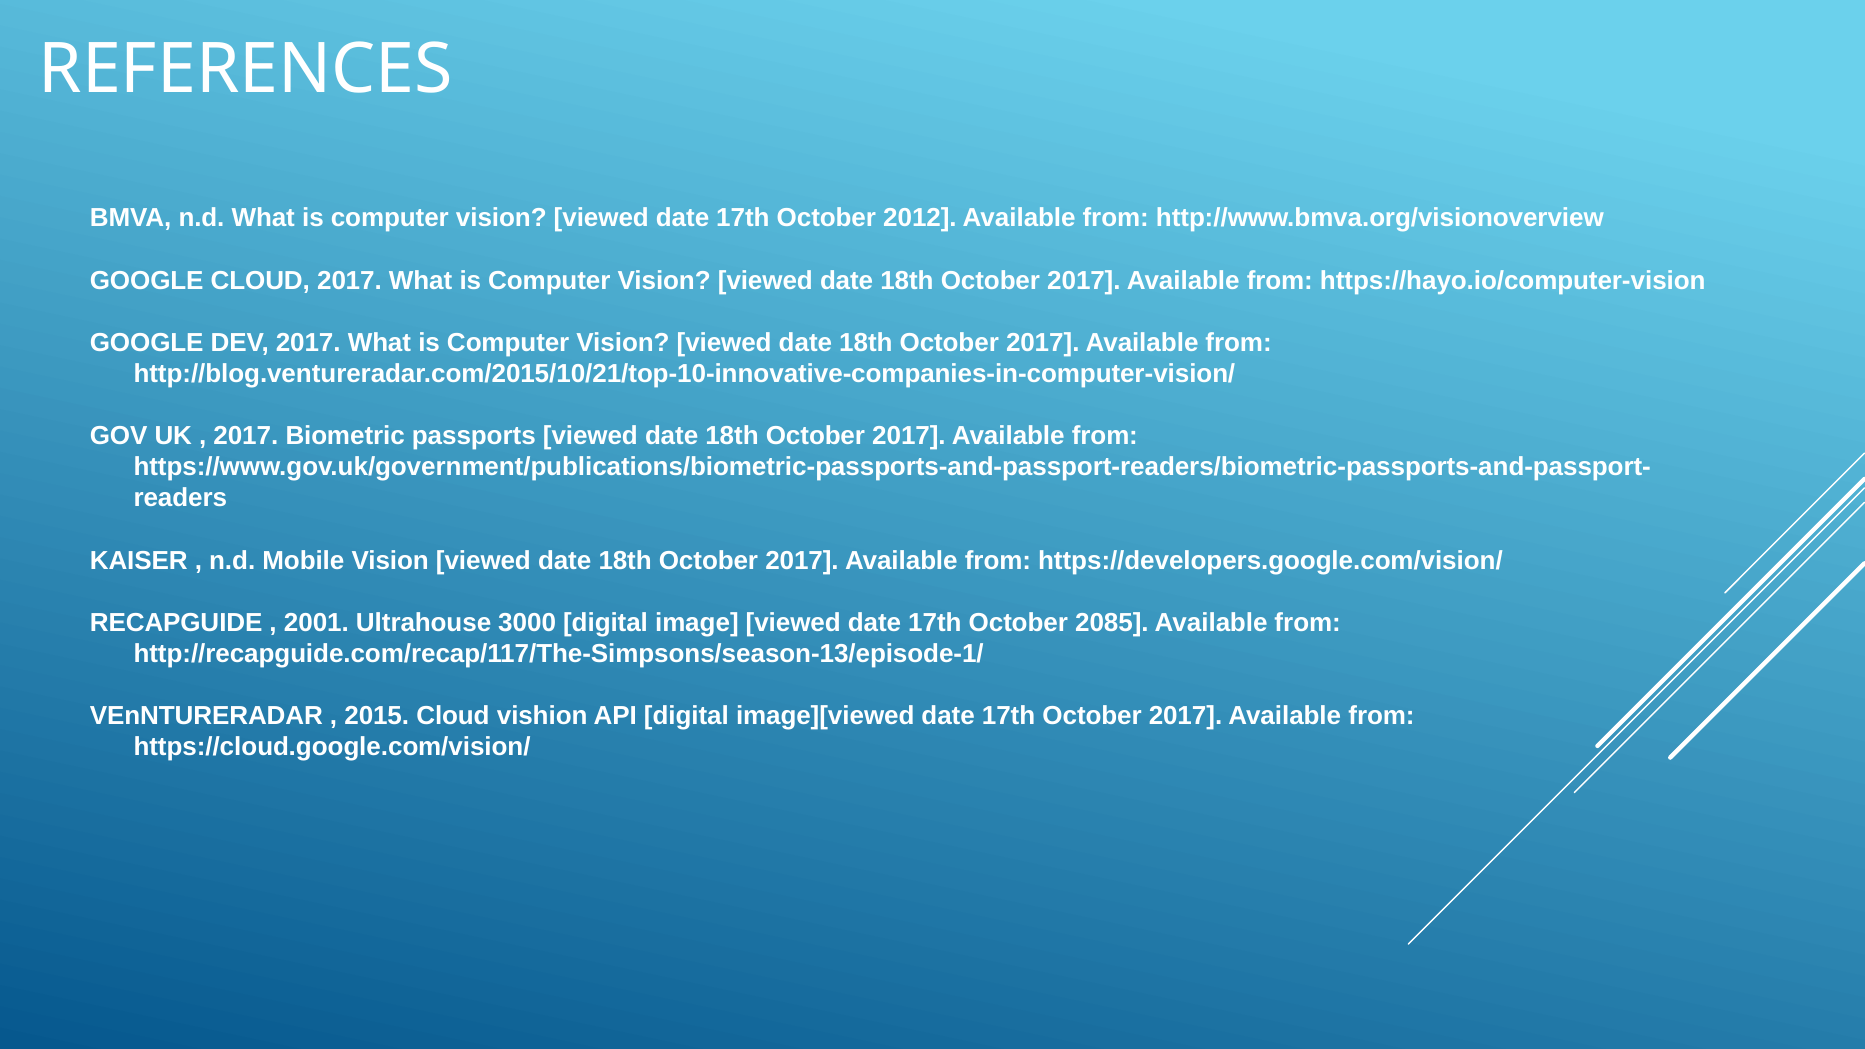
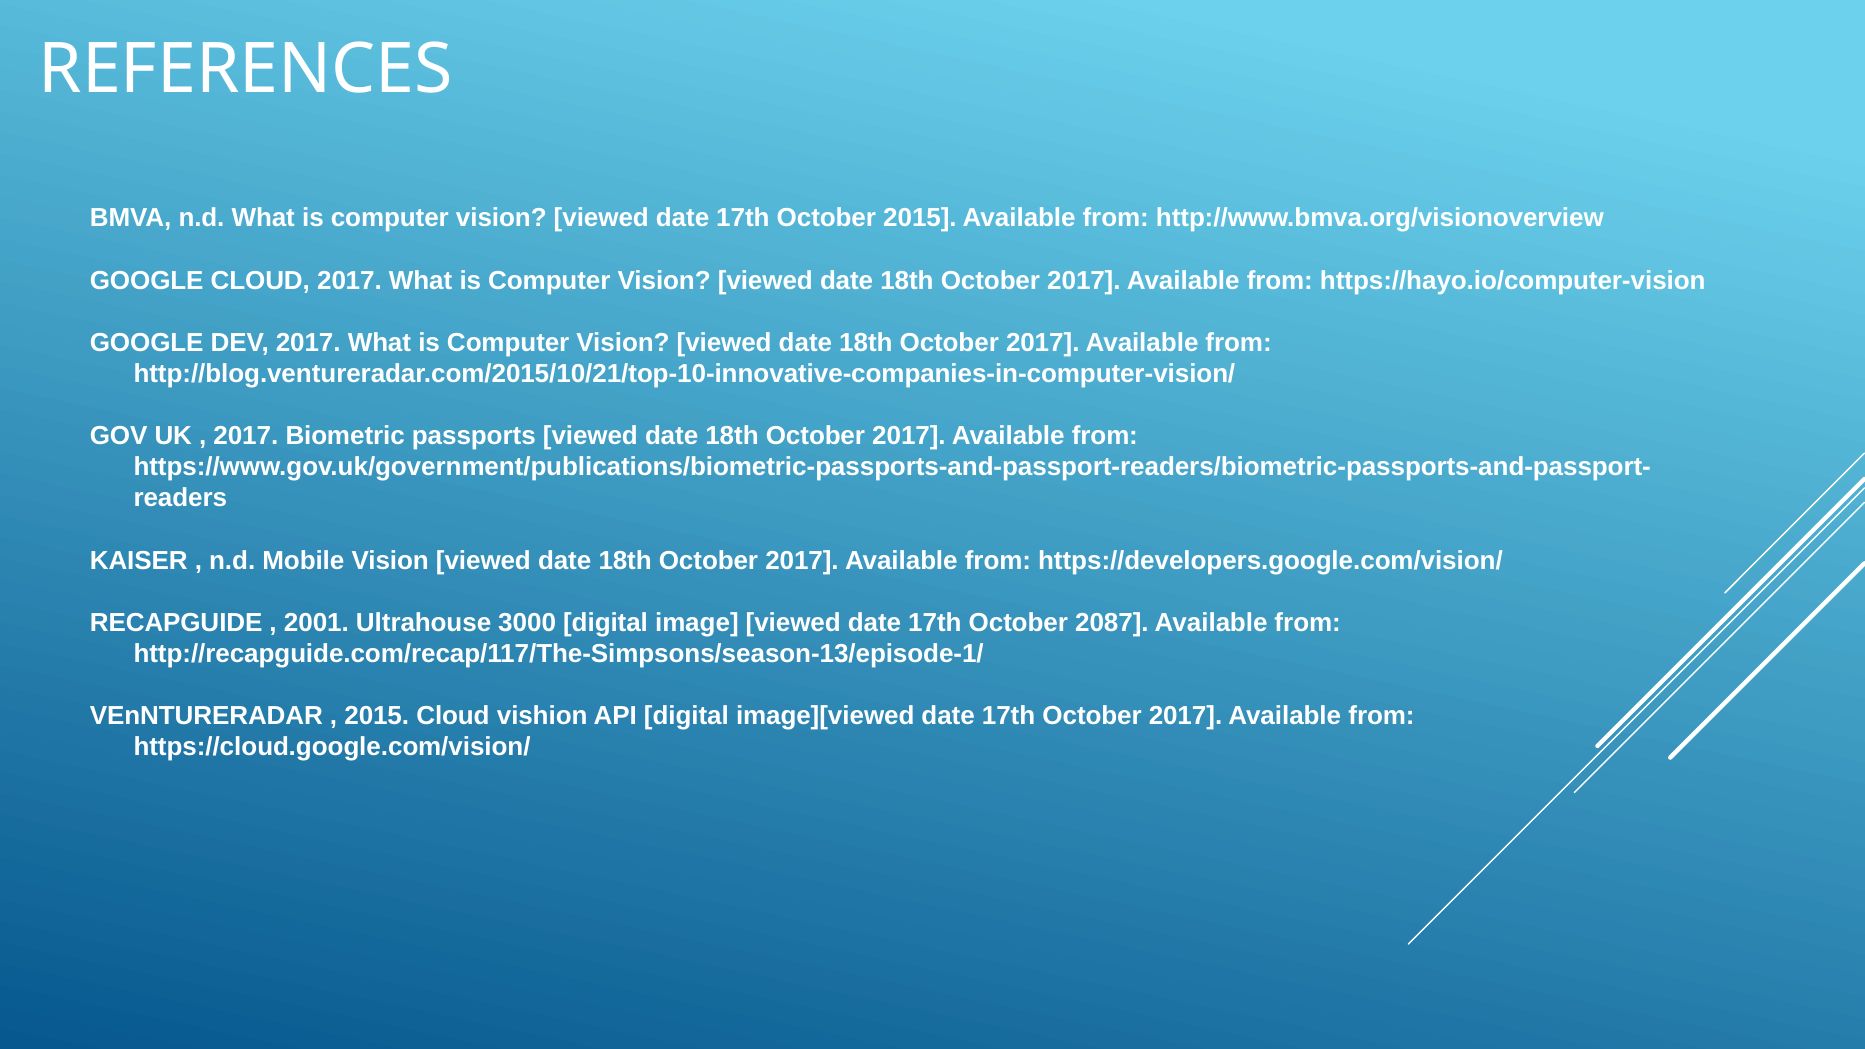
October 2012: 2012 -> 2015 (920, 218)
2085: 2085 -> 2087 (1112, 623)
